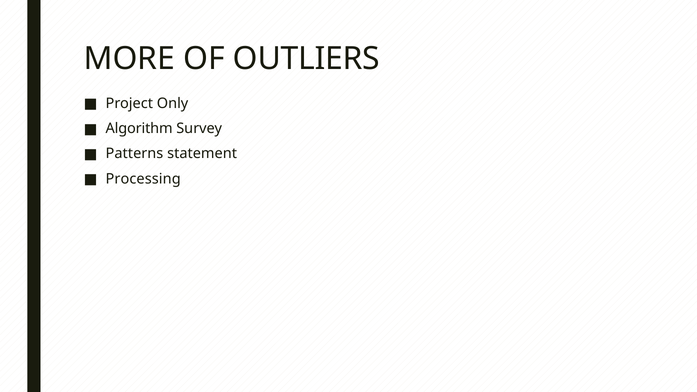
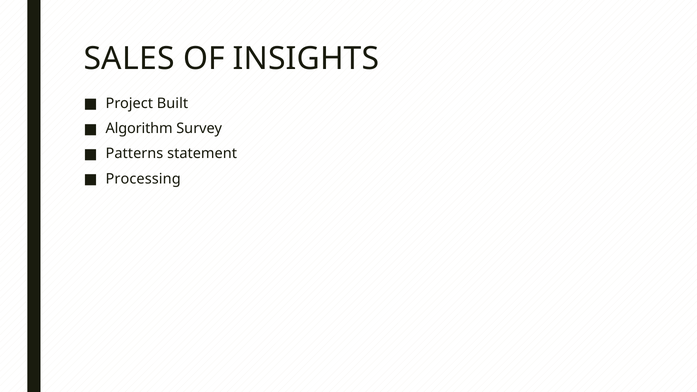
MORE: MORE -> SALES (129, 59)
OUTLIERS: OUTLIERS -> INSIGHTS (306, 59)
Only: Only -> Built (173, 103)
